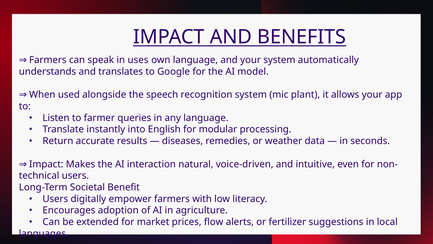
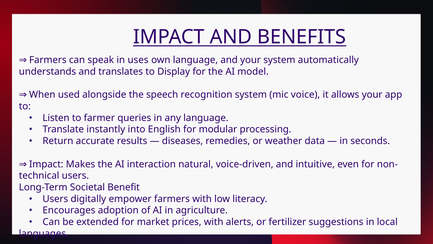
Google: Google -> Display (174, 71)
plant: plant -> voice (305, 95)
prices flow: flow -> with (214, 222)
